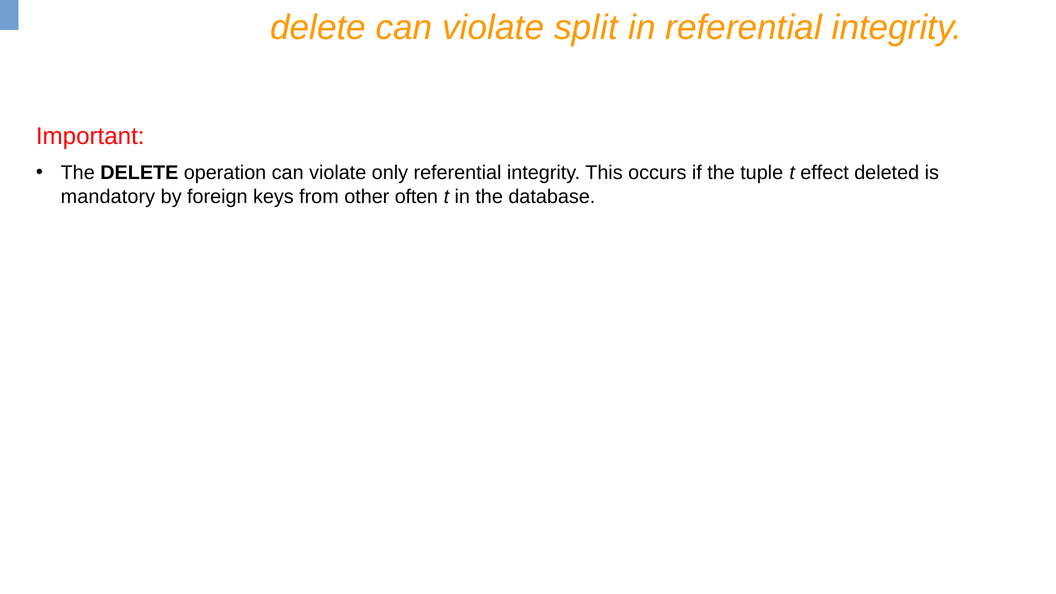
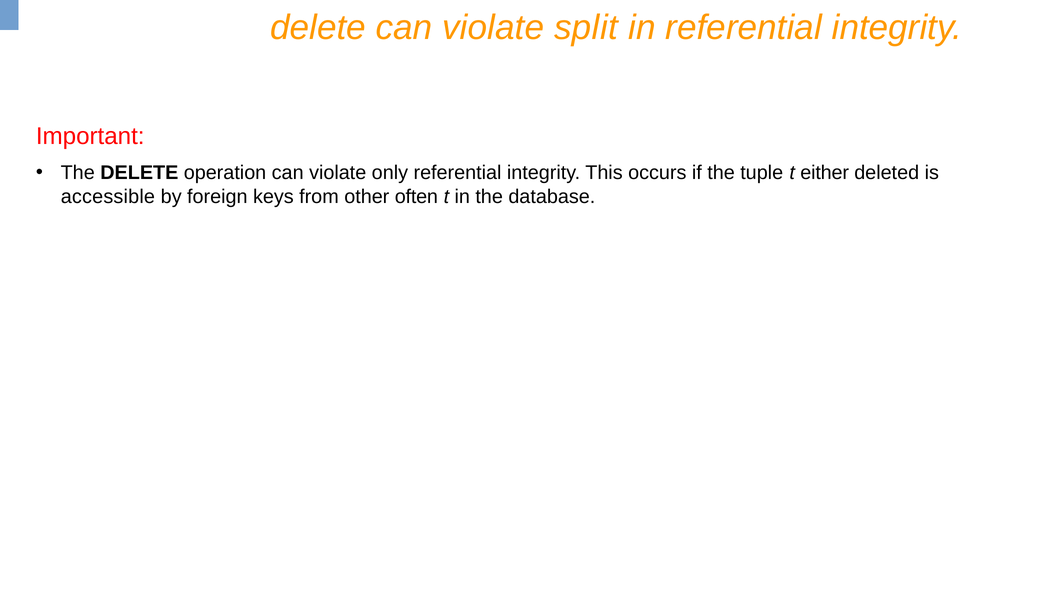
effect: effect -> either (825, 173)
mandatory: mandatory -> accessible (108, 197)
